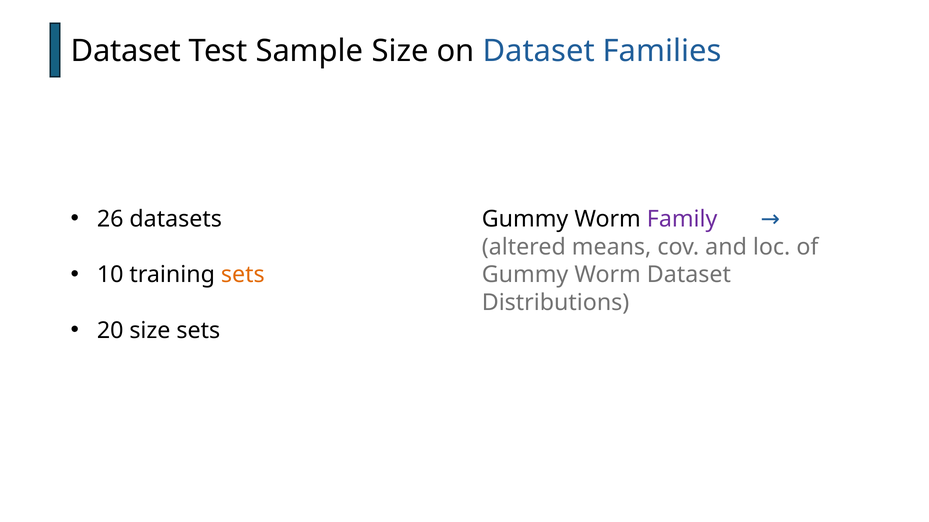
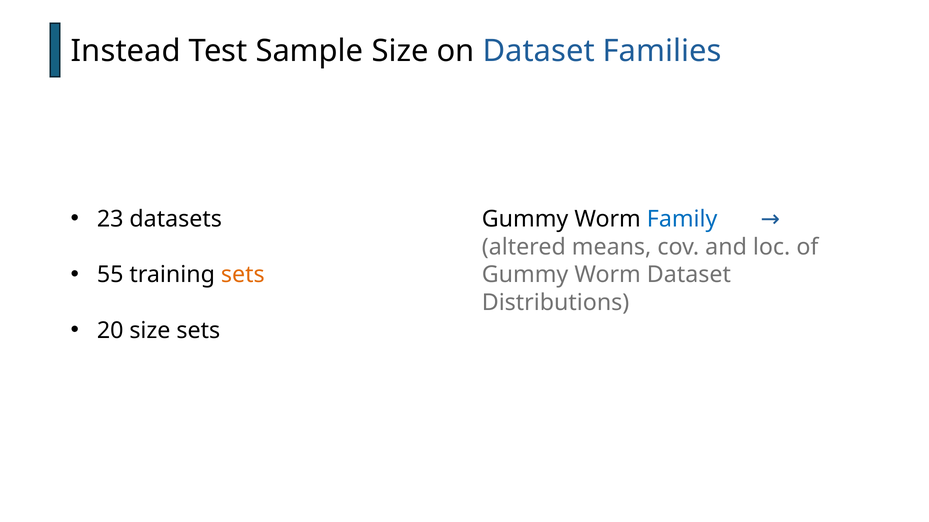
Dataset: Dataset -> Instead (126, 51)
26: 26 -> 23 (110, 219)
Family colour: purple -> blue (682, 219)
10: 10 -> 55 (110, 275)
